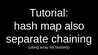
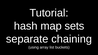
also: also -> sets (74, 26)
